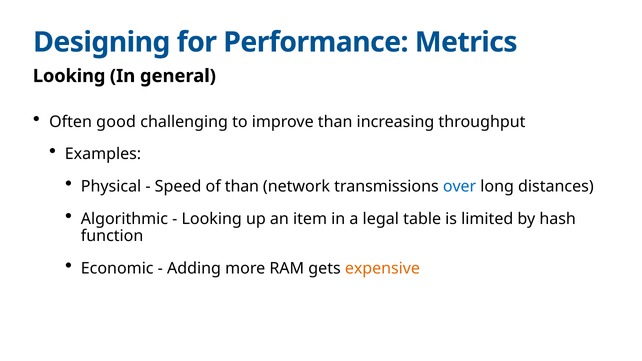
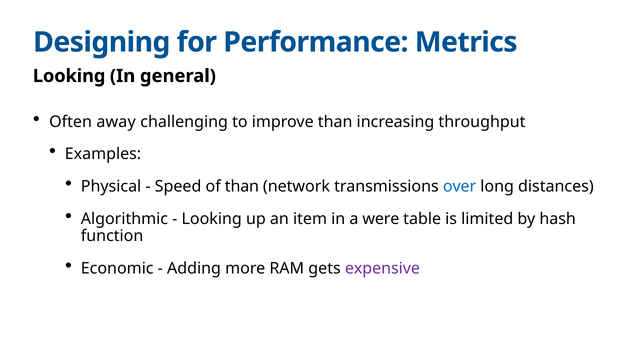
good: good -> away (116, 122)
legal: legal -> were (381, 219)
expensive colour: orange -> purple (382, 269)
